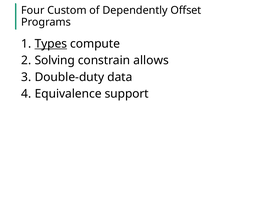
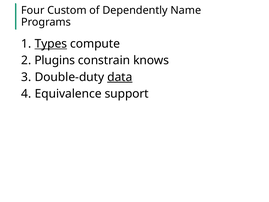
Offset: Offset -> Name (186, 10)
Solving: Solving -> Plugins (55, 60)
allows: allows -> knows (151, 60)
data underline: none -> present (120, 77)
